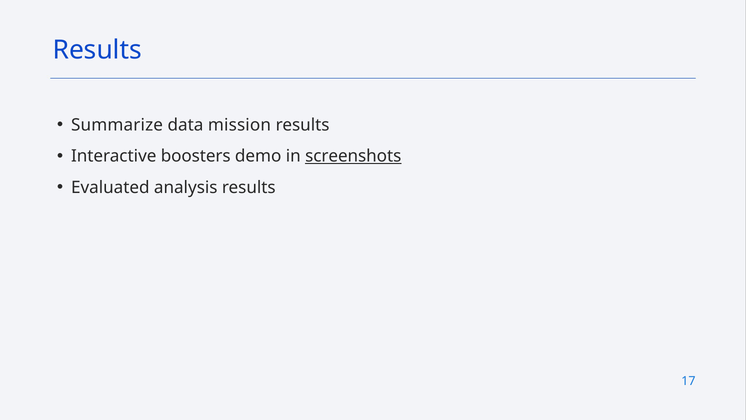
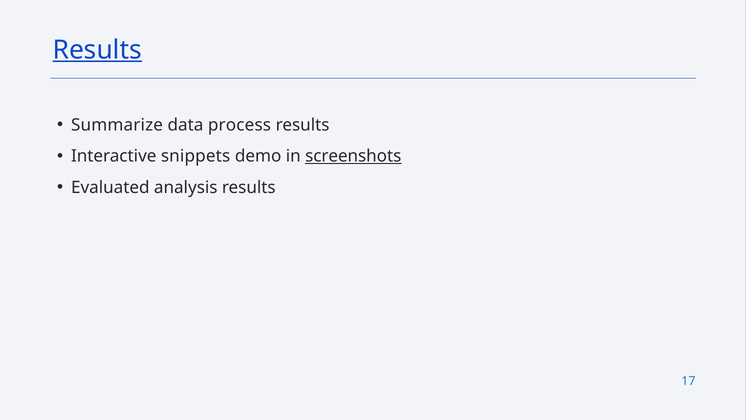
Results underline: none -> present (97, 50)
mission: mission -> process (239, 125)
boosters: boosters -> snippets (196, 156)
